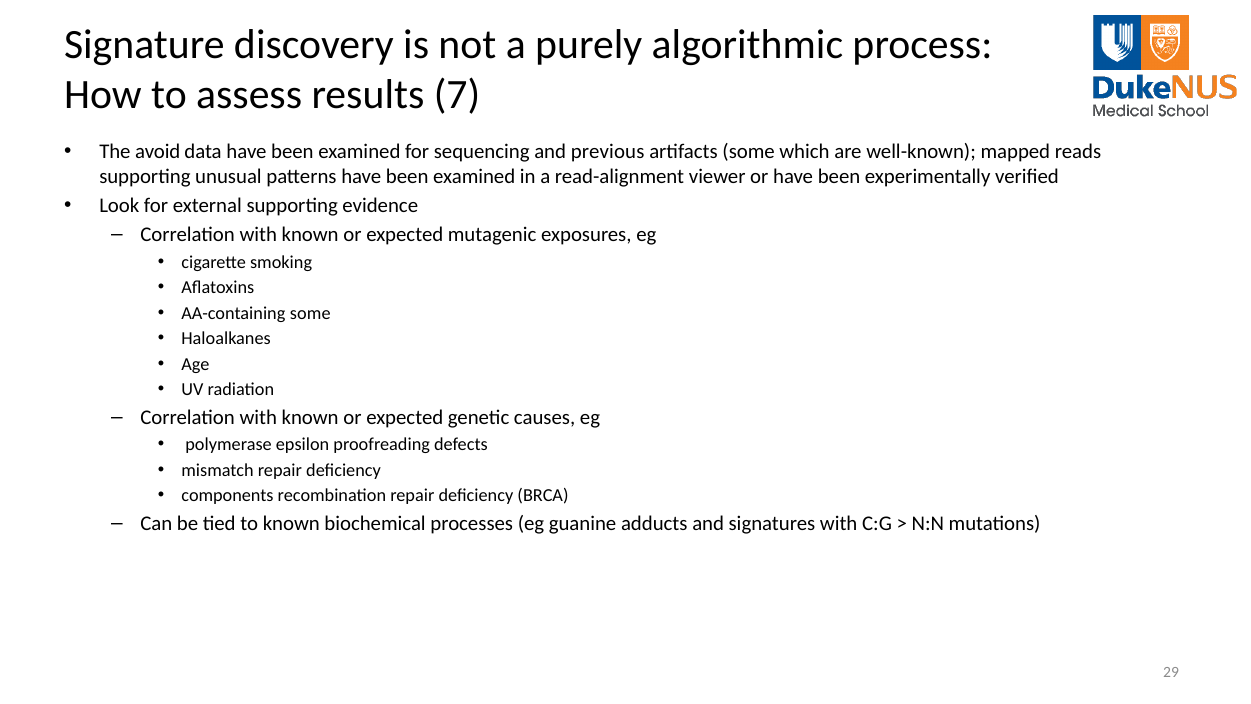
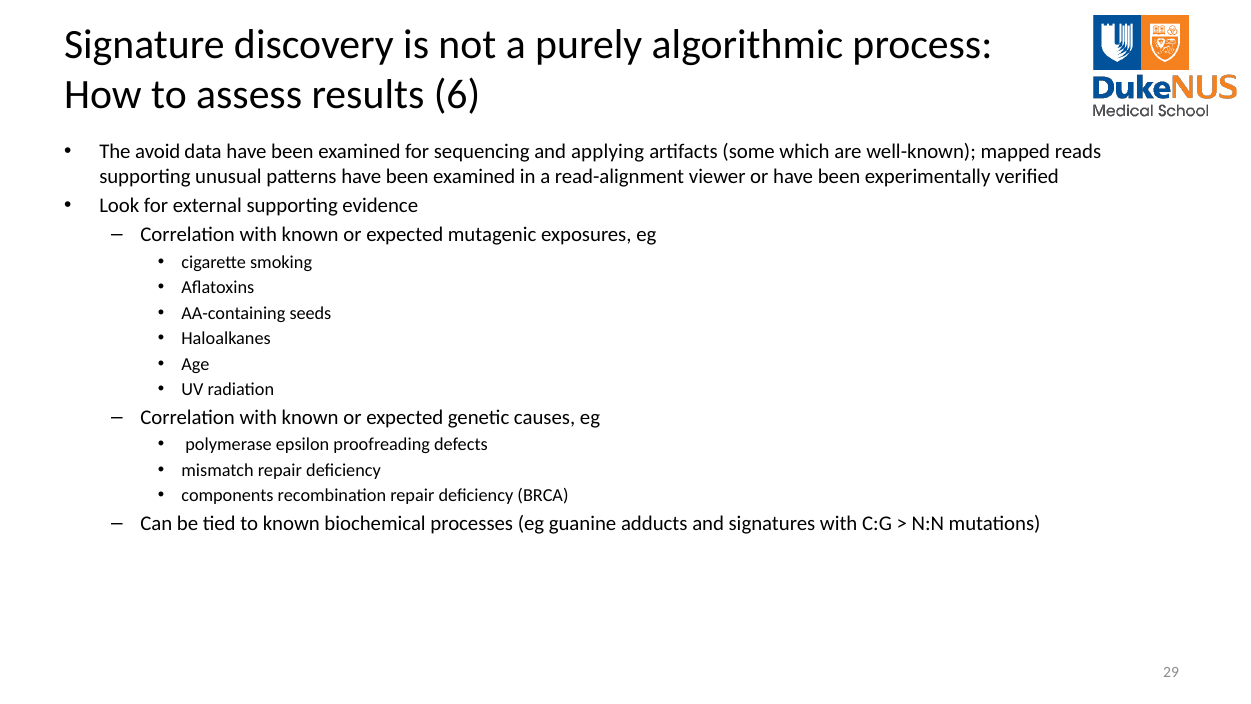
7: 7 -> 6 (457, 94)
previous: previous -> applying (608, 152)
AA-containing some: some -> seeds (310, 313)
